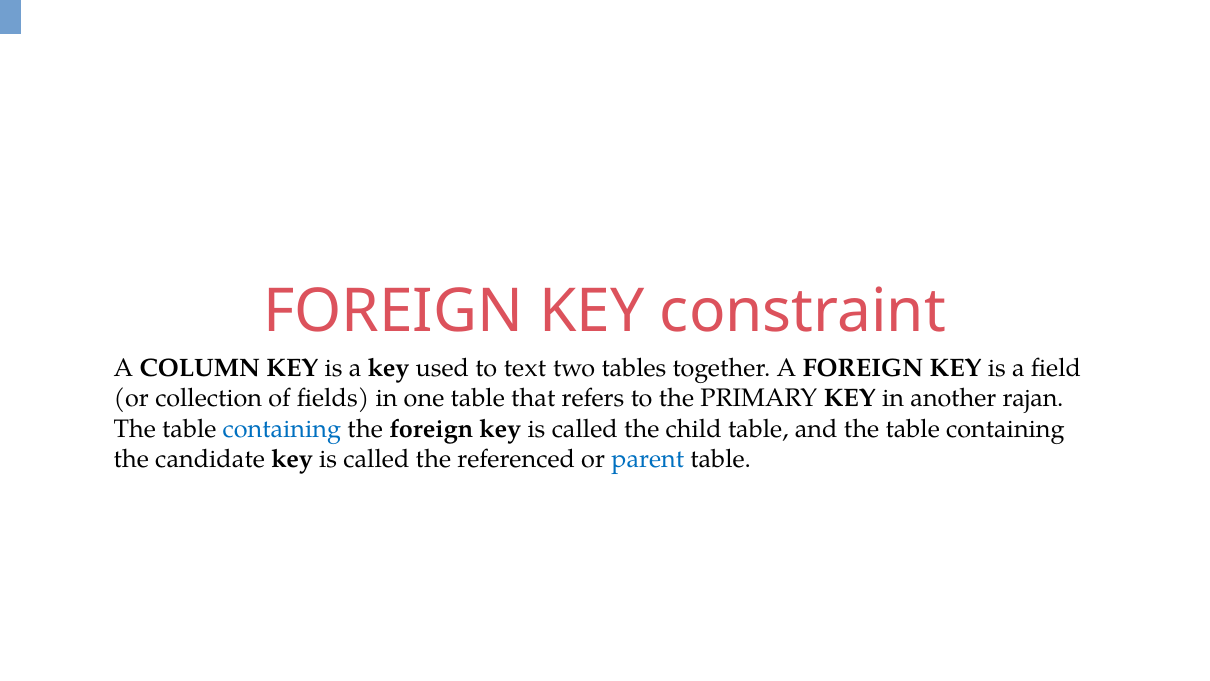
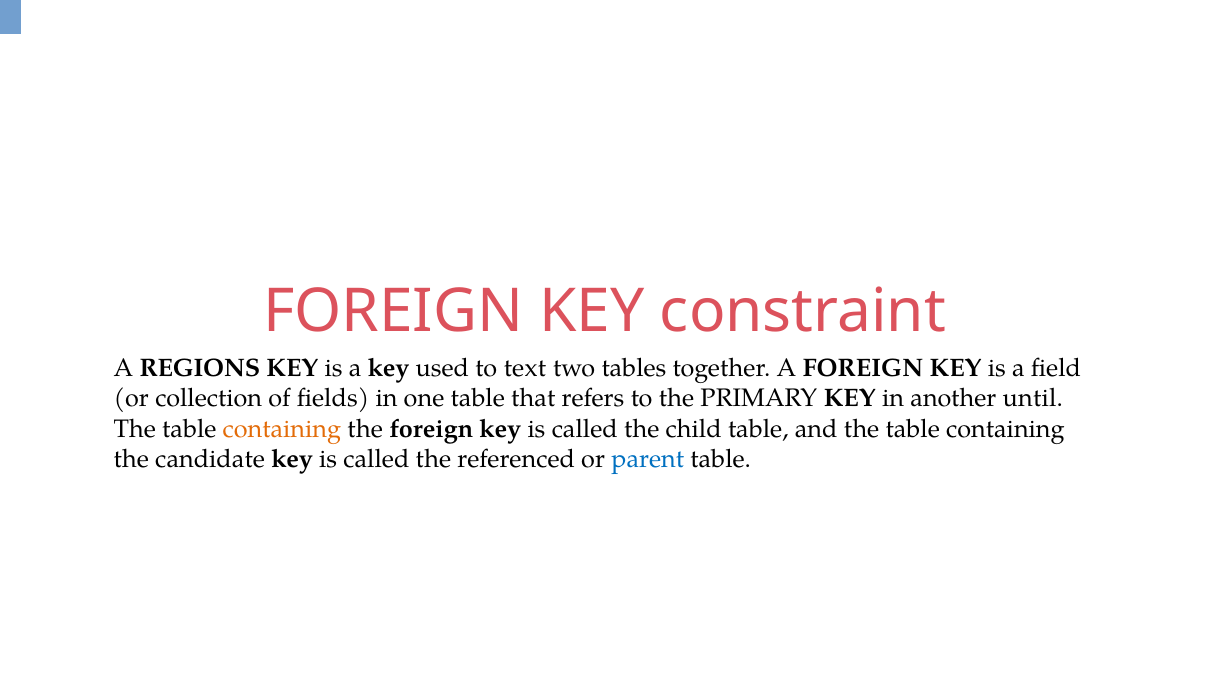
COLUMN: COLUMN -> REGIONS (200, 368)
rajan: rajan -> until (1033, 398)
containing colour: blue -> orange (282, 429)
